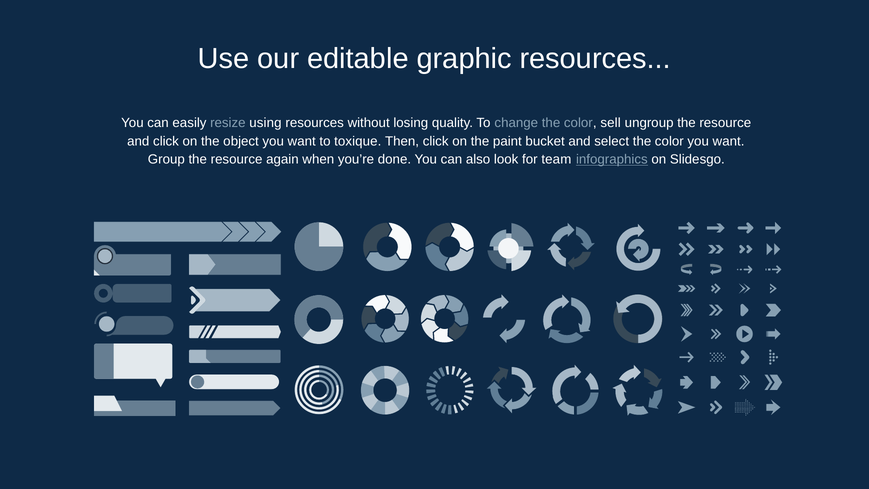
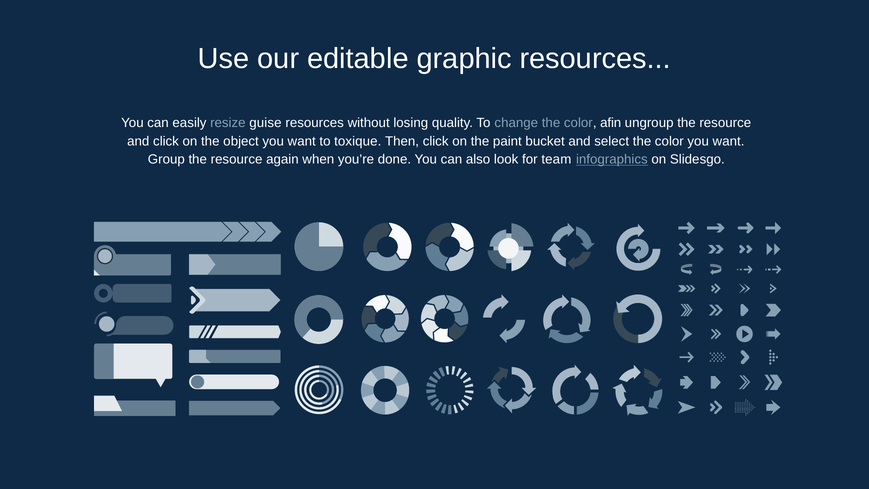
using: using -> guise (265, 123)
sell: sell -> afin (611, 123)
